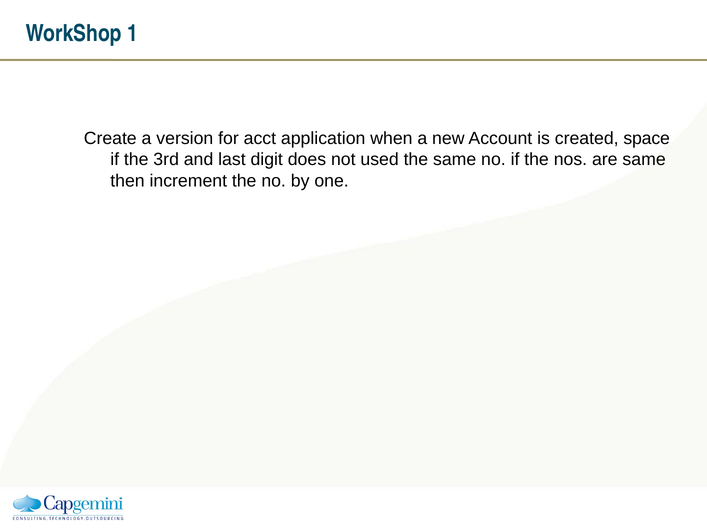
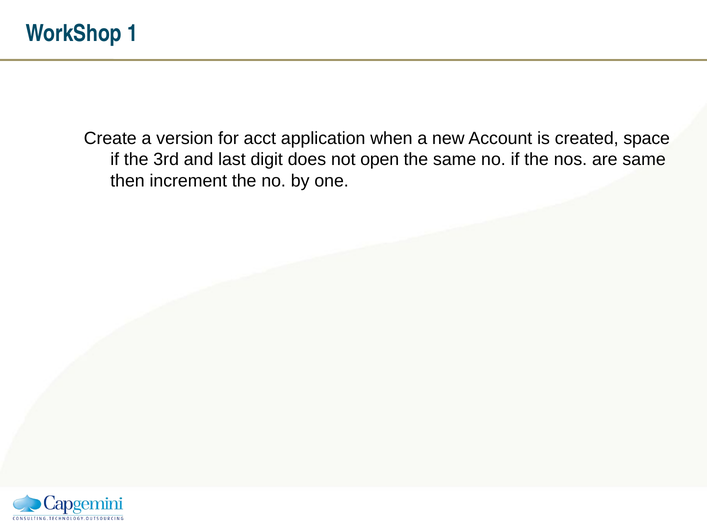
used: used -> open (380, 160)
